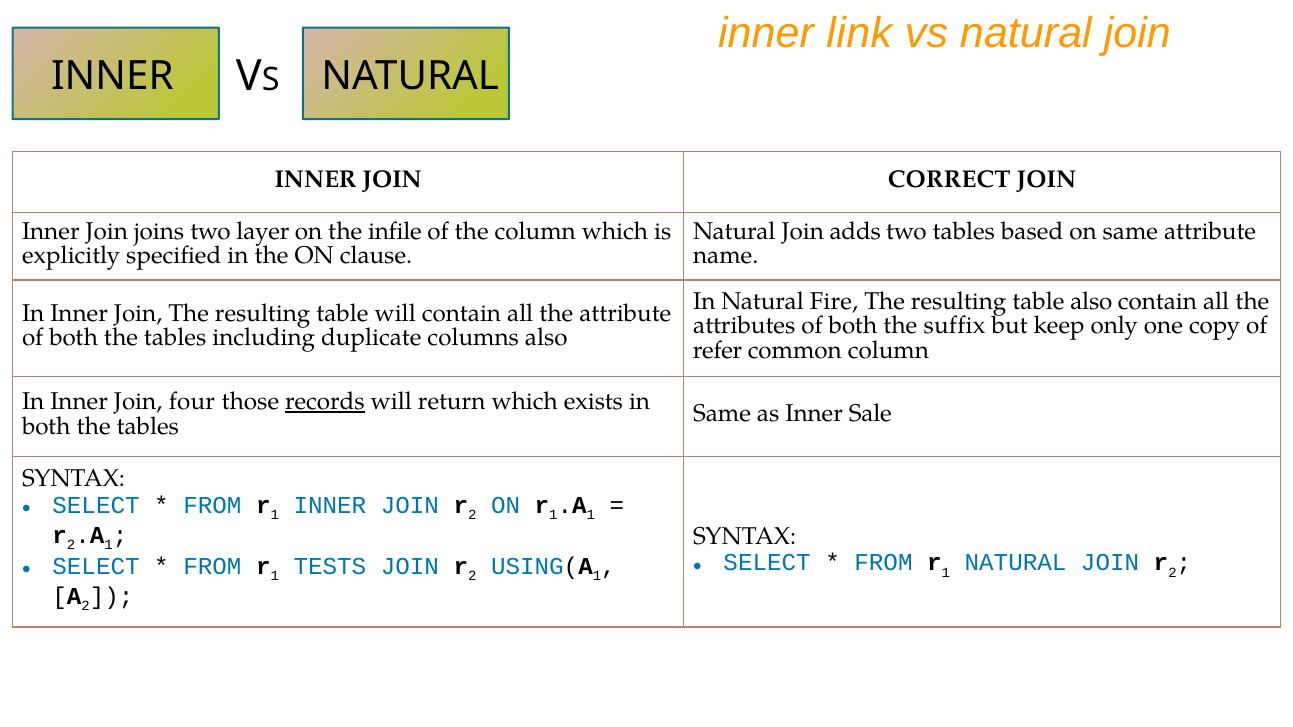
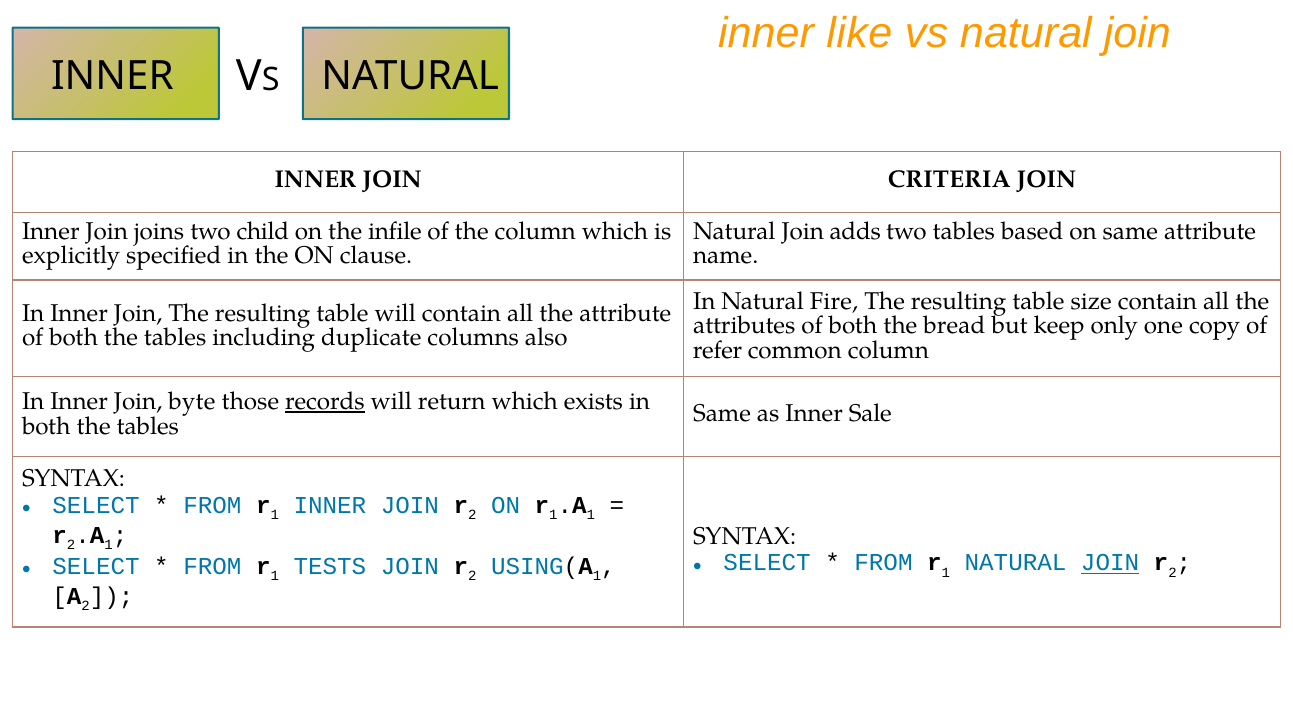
link: link -> like (859, 34)
CORRECT: CORRECT -> CRITERIA (949, 180)
layer: layer -> child (263, 231)
table also: also -> size (1091, 301)
suffix: suffix -> bread (954, 326)
four: four -> byte (192, 402)
JOIN underline: none -> present (1110, 563)
